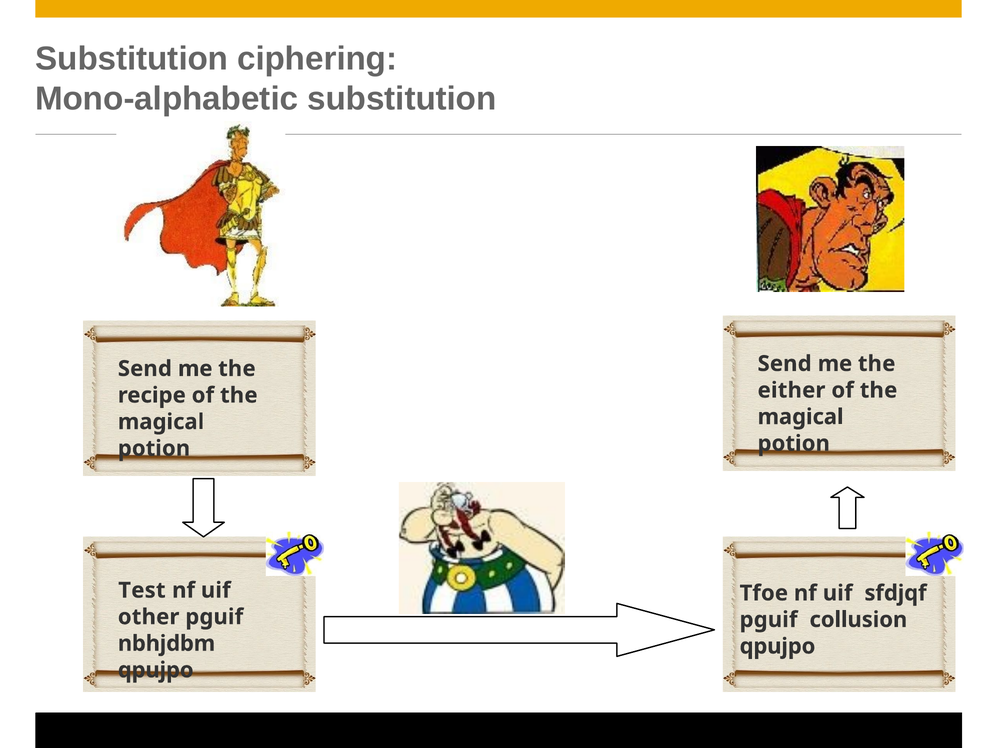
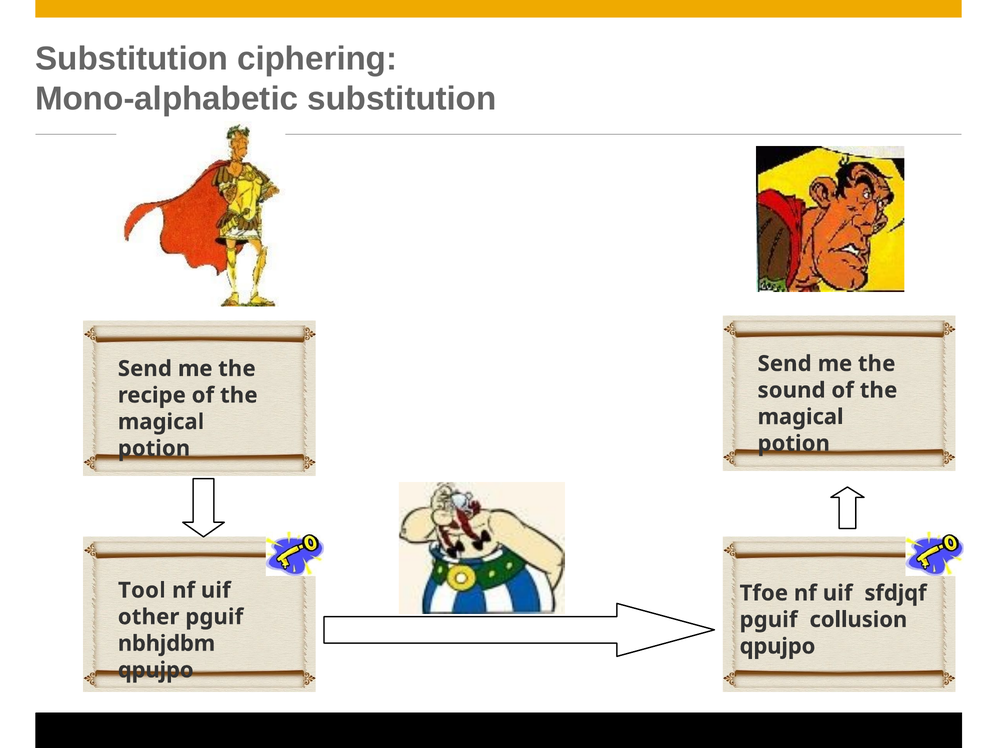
either: either -> sound (792, 390)
Test: Test -> Tool (142, 590)
